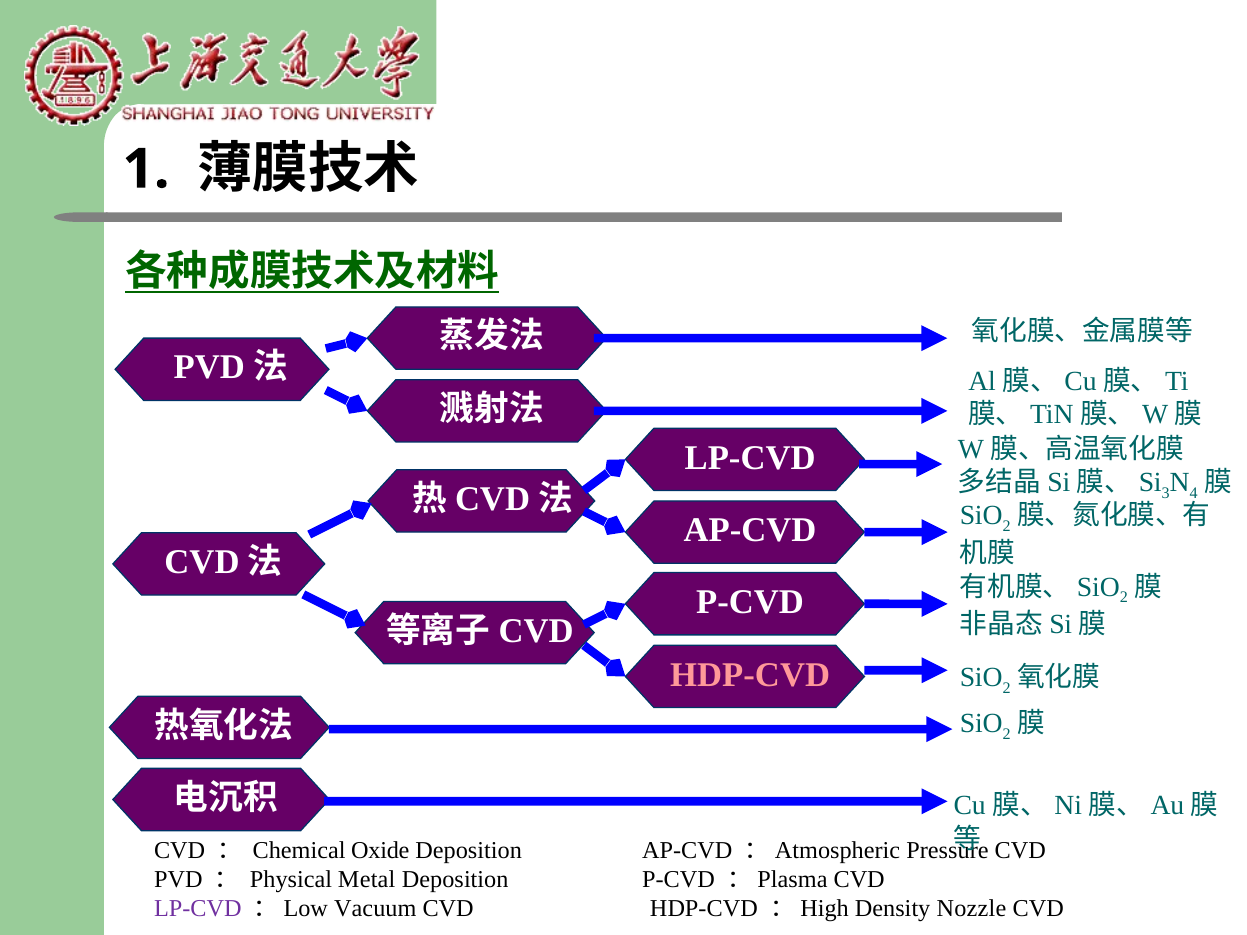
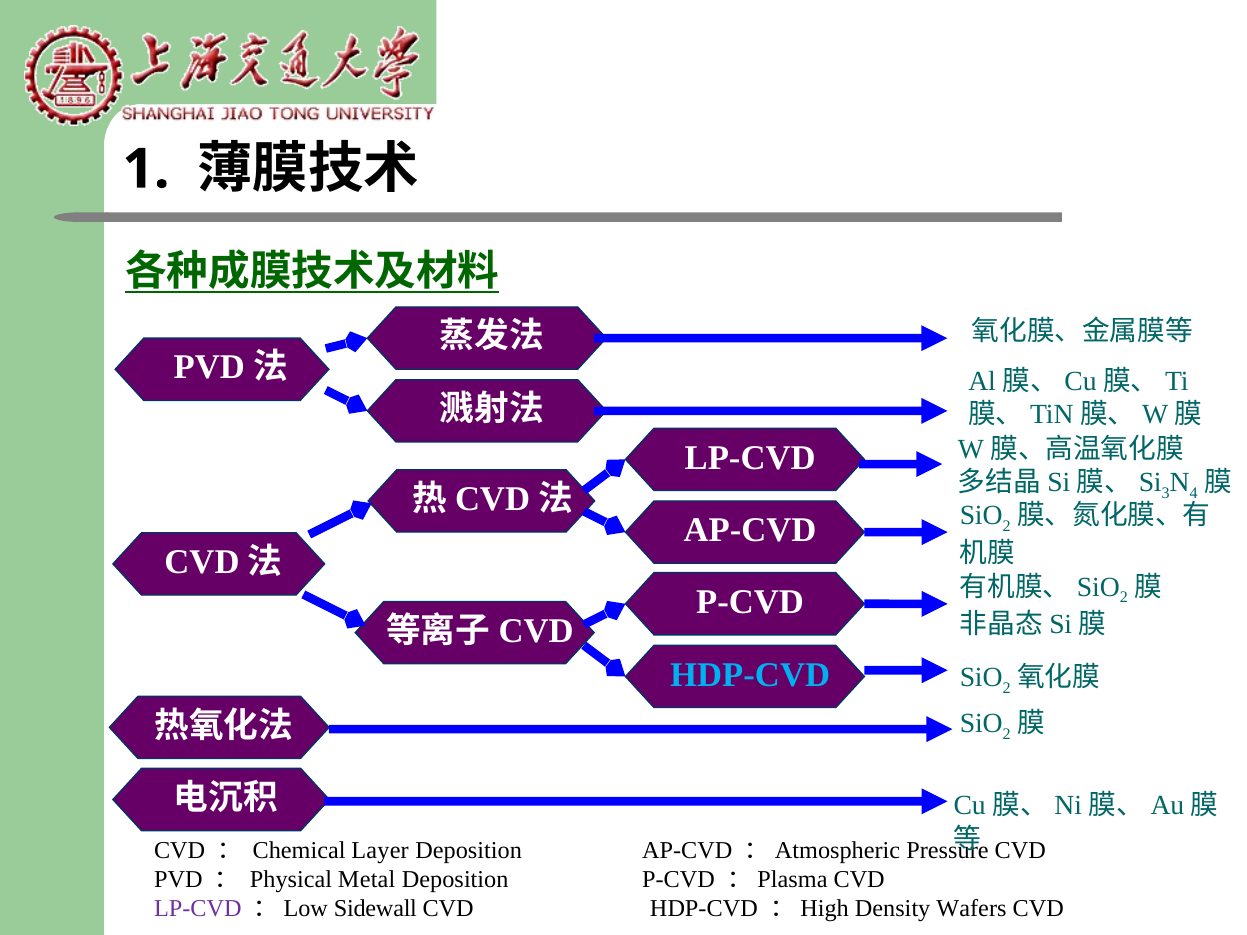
HDP-CVD colour: pink -> light blue (750, 675)
Oxide: Oxide -> Layer (380, 851)
Vacuum: Vacuum -> Sidewall (375, 909)
Nozzle: Nozzle -> Wafers (972, 909)
